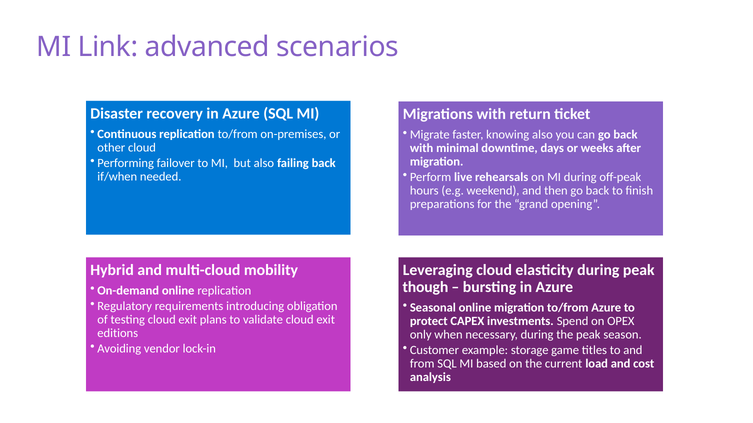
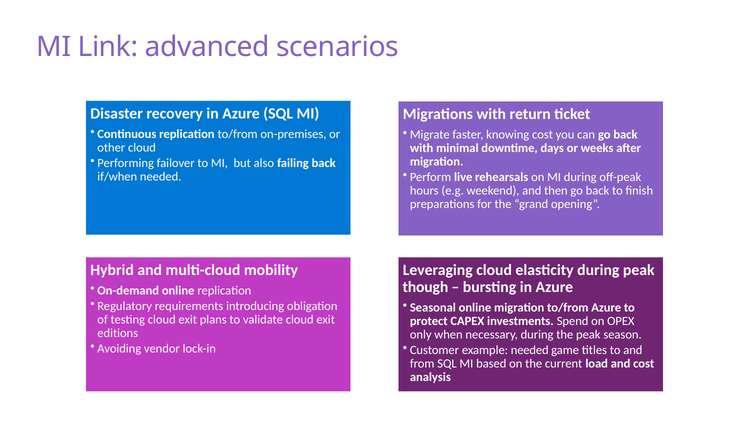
knowing also: also -> cost (543, 135)
example storage: storage -> needed (530, 350)
